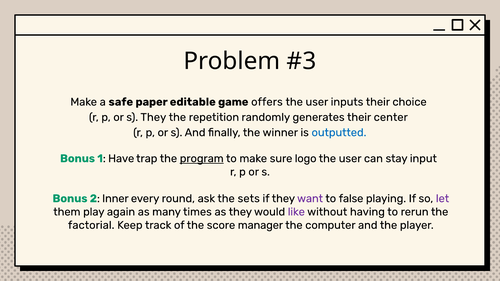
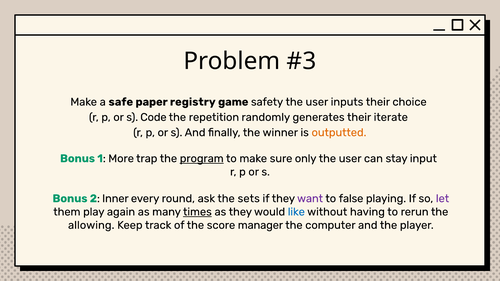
editable: editable -> registry (193, 102)
offers: offers -> safety (267, 102)
s They: They -> Code (153, 117)
center: center -> iterate (391, 117)
outputted colour: blue -> orange (339, 133)
Have: Have -> More (121, 159)
logo: logo -> only (306, 159)
times underline: none -> present (197, 212)
like colour: purple -> blue (296, 212)
factorial: factorial -> allowing (91, 225)
